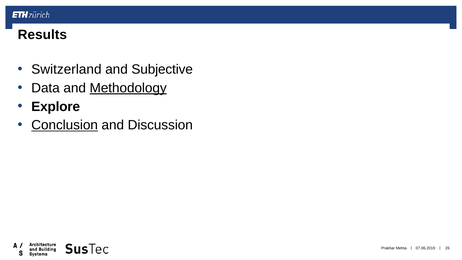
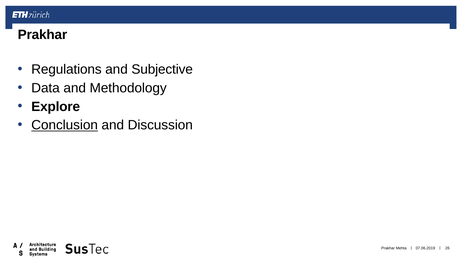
Results: Results -> Prakhar (42, 35)
Switzerland: Switzerland -> Regulations (66, 69)
Methodology underline: present -> none (128, 88)
